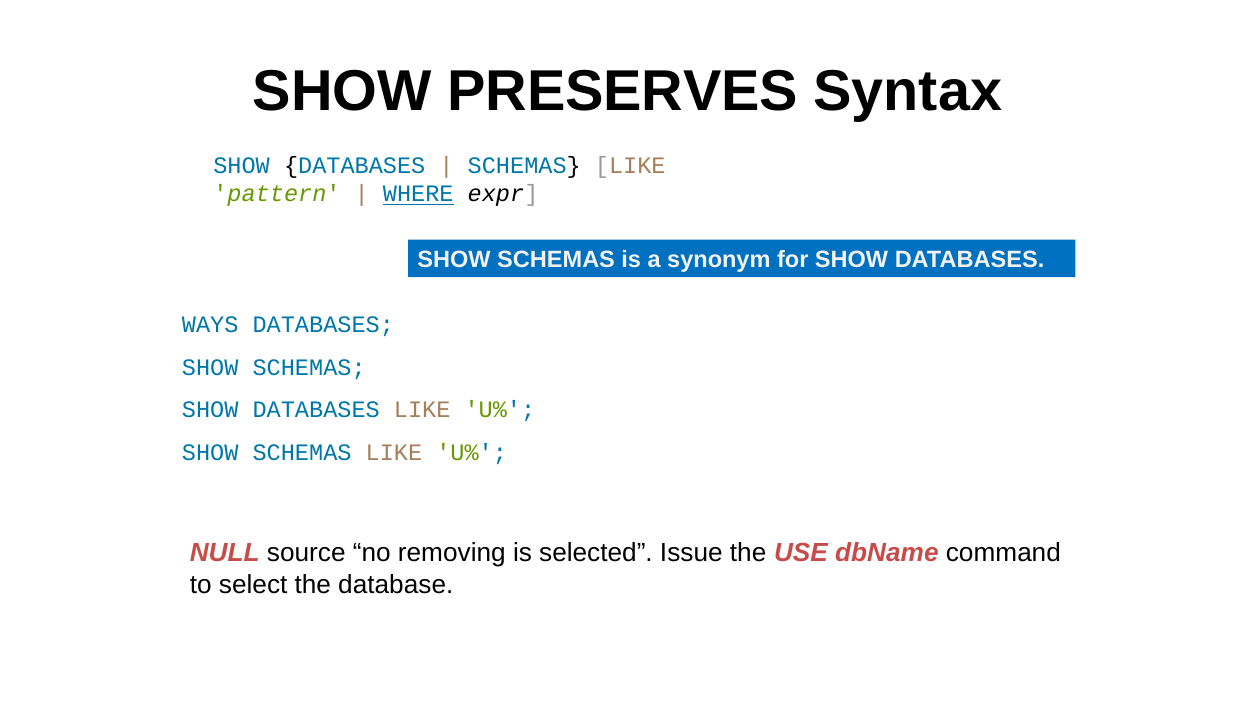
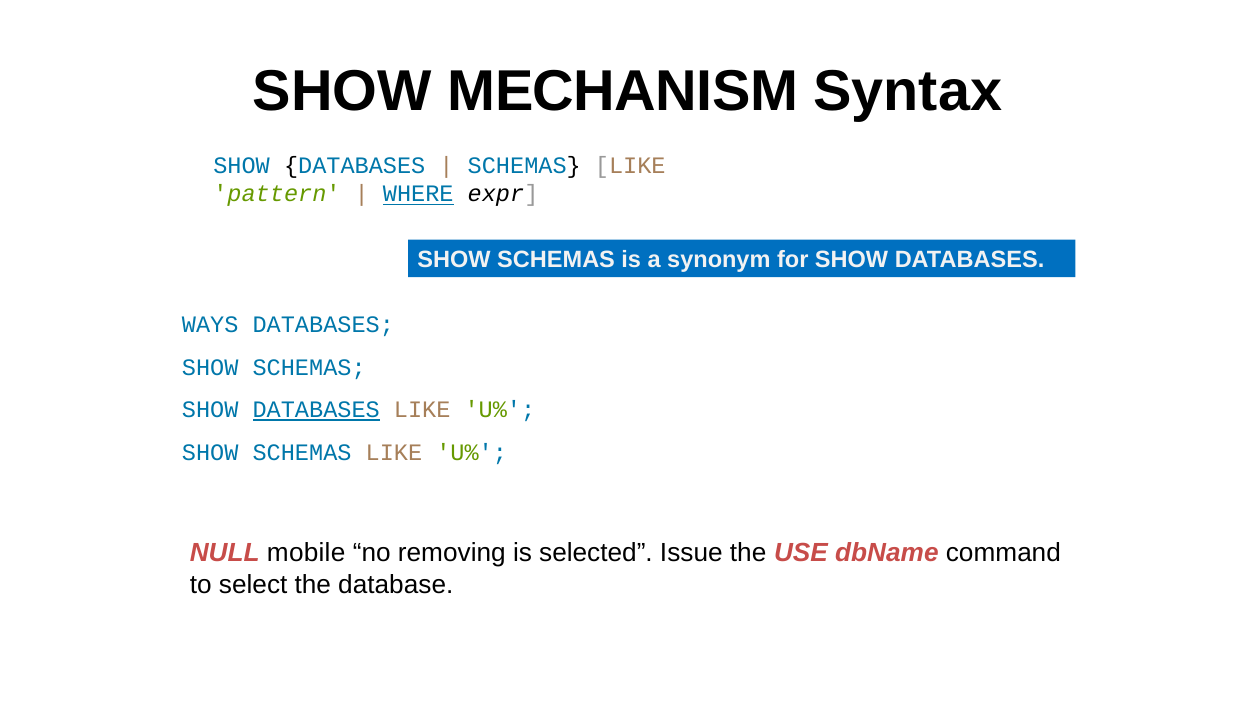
PRESERVES: PRESERVES -> MECHANISM (623, 91)
DATABASES underline: none -> present (316, 410)
source: source -> mobile (306, 553)
